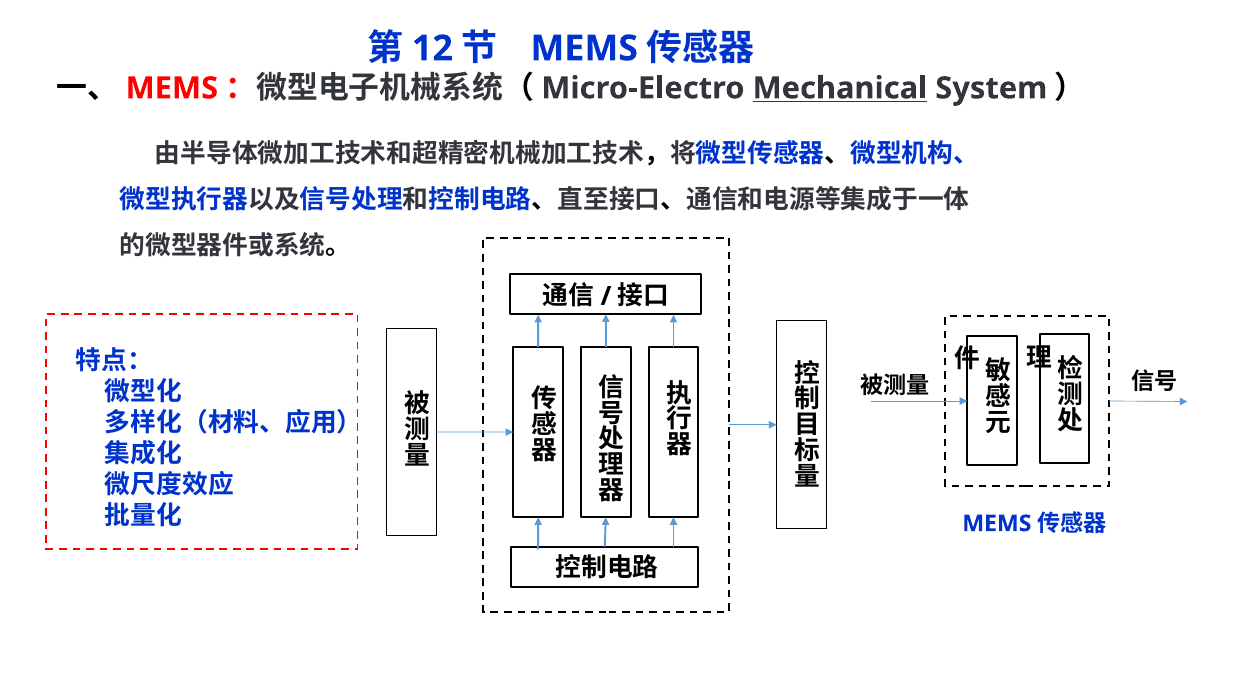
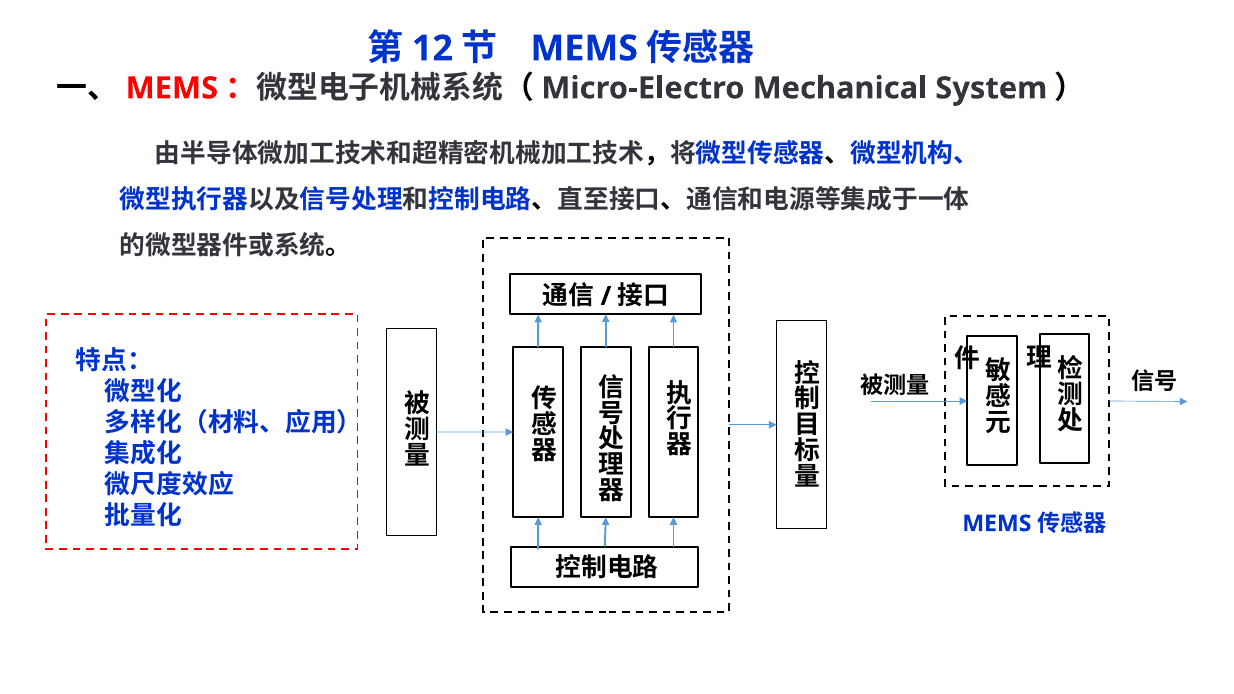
Mechanical underline: present -> none (840, 88)
